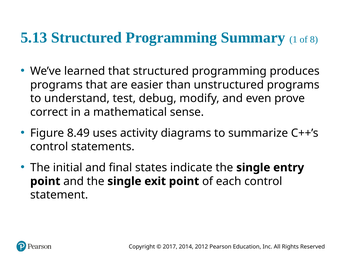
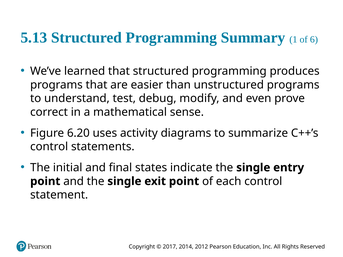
8: 8 -> 6 (314, 39)
8.49: 8.49 -> 6.20 (78, 133)
